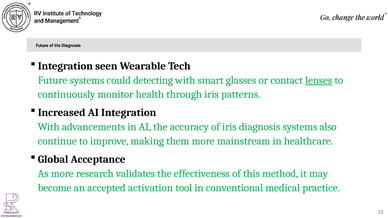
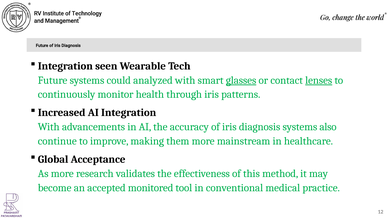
detecting: detecting -> analyzed (153, 80)
glasses underline: none -> present (241, 80)
activation: activation -> monitored (151, 188)
